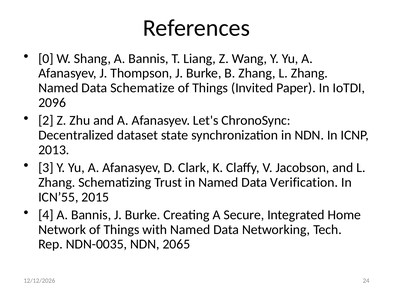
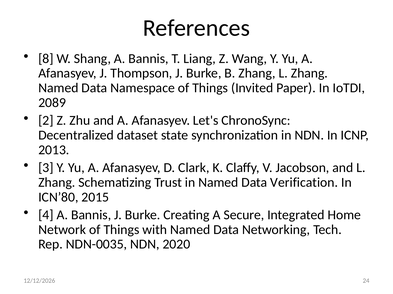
0: 0 -> 8 (46, 59)
Schematize: Schematize -> Namespace (143, 88)
2096: 2096 -> 2089 (52, 103)
ICN’55: ICN’55 -> ICN’80 (58, 198)
2065: 2065 -> 2020 (176, 245)
